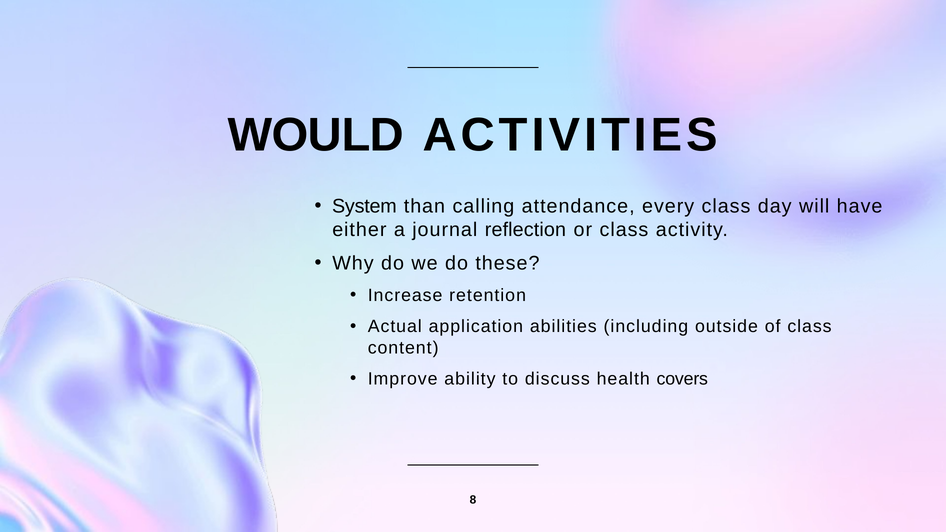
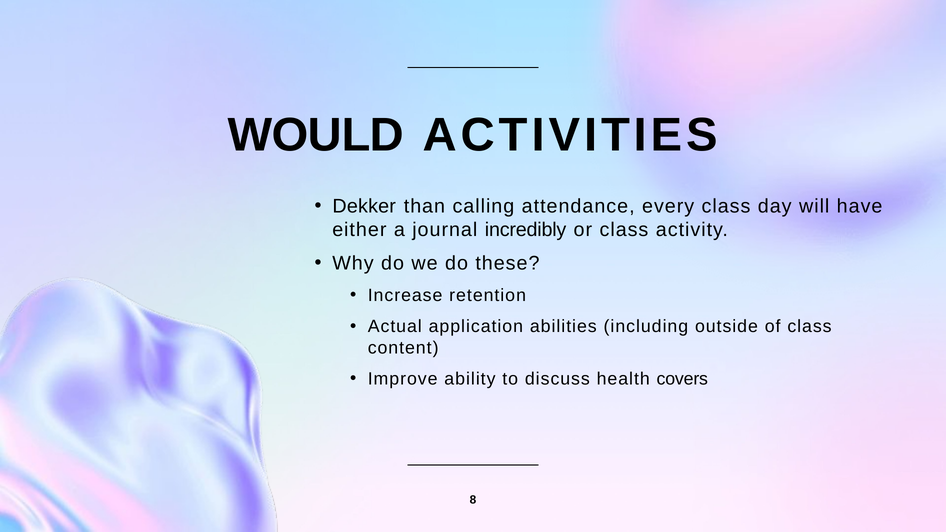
System: System -> Dekker (364, 206)
reflection: reflection -> incredibly (526, 230)
